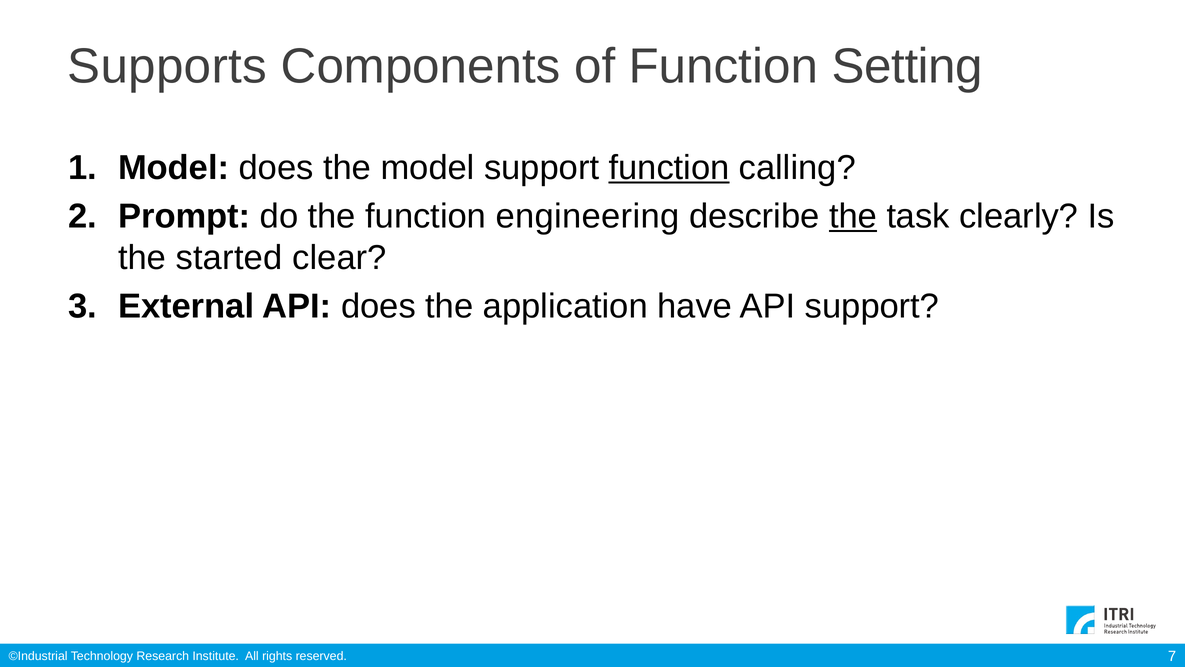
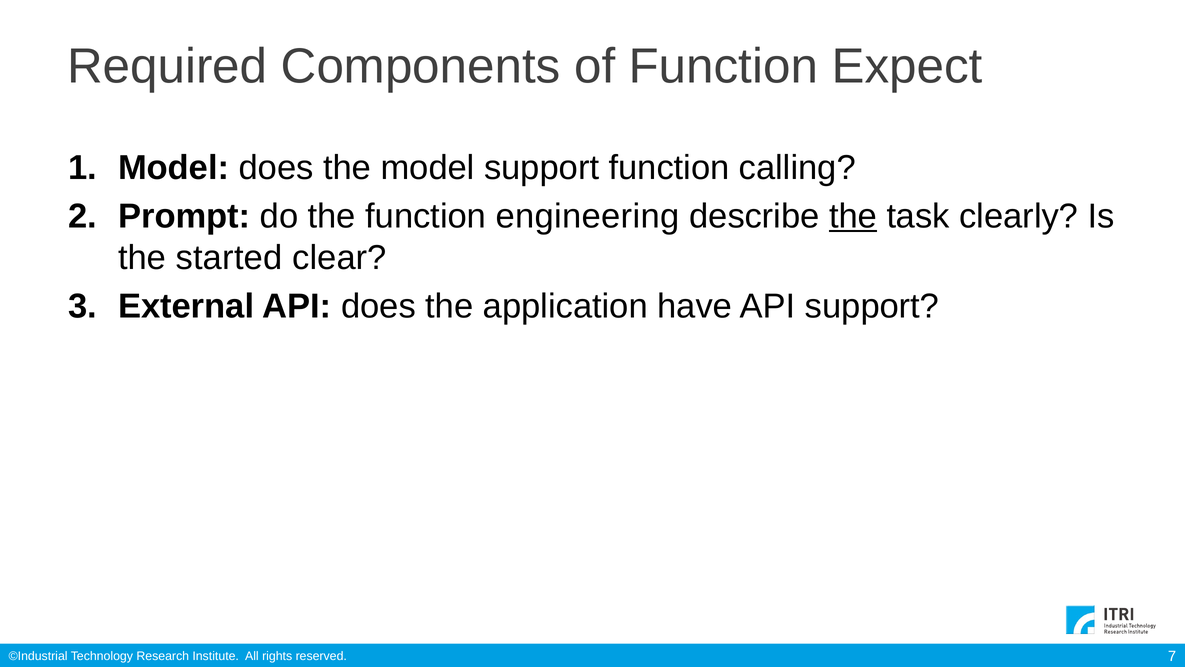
Supports: Supports -> Required (167, 66)
Setting: Setting -> Expect (907, 66)
function underline: present -> none (669, 168)
